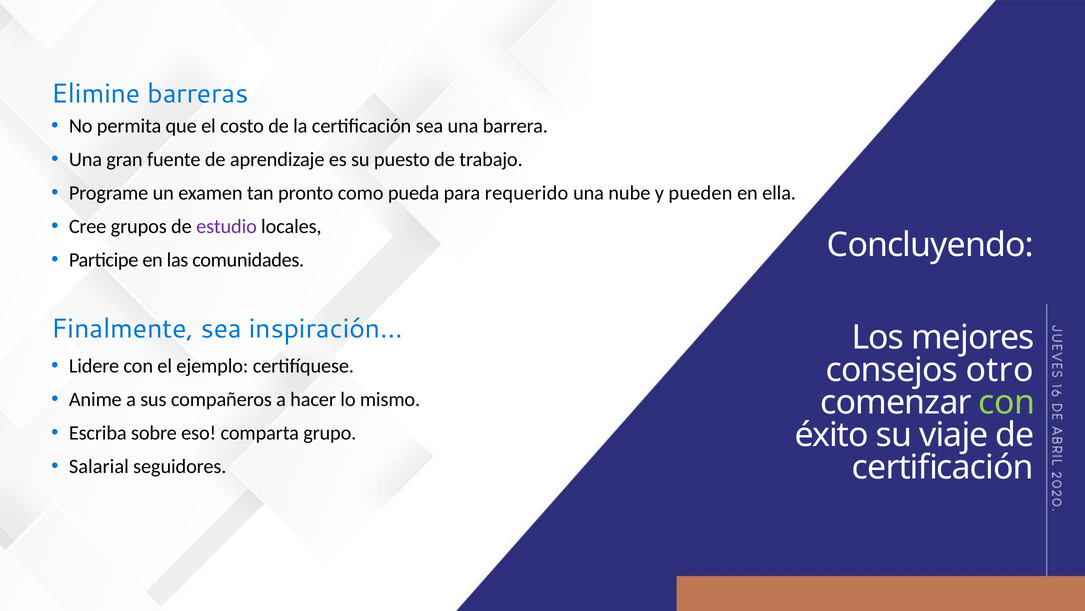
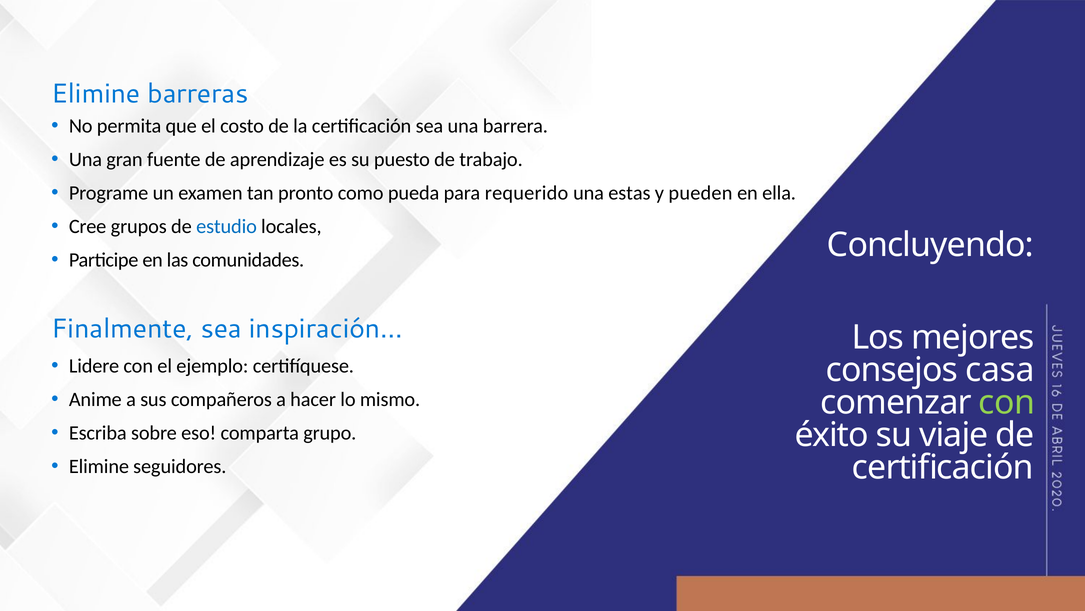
nube: nube -> estas (629, 193)
estudio colour: purple -> blue (227, 226)
otro: otro -> casa (1000, 370)
Salarial: Salarial -> Elimine (99, 466)
